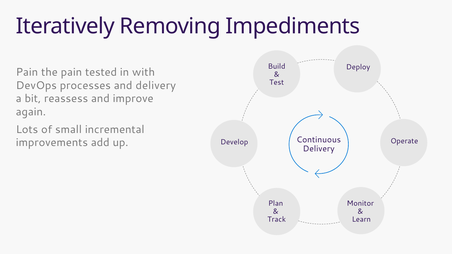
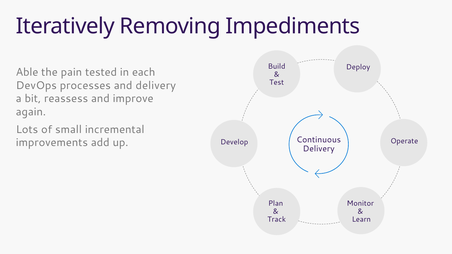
Pain: Pain -> Able (27, 72)
with: with -> each (144, 72)
